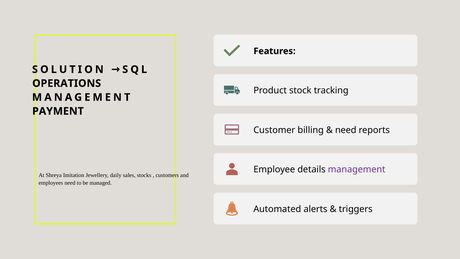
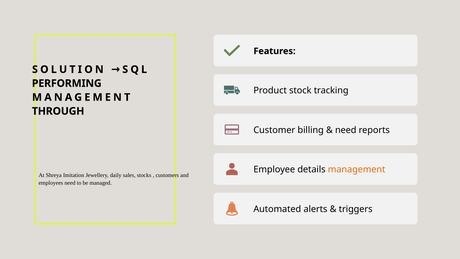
OPERATIONS: OPERATIONS -> PERFORMING (67, 83)
PAYMENT: PAYMENT -> THROUGH (58, 111)
management colour: purple -> orange (357, 169)
